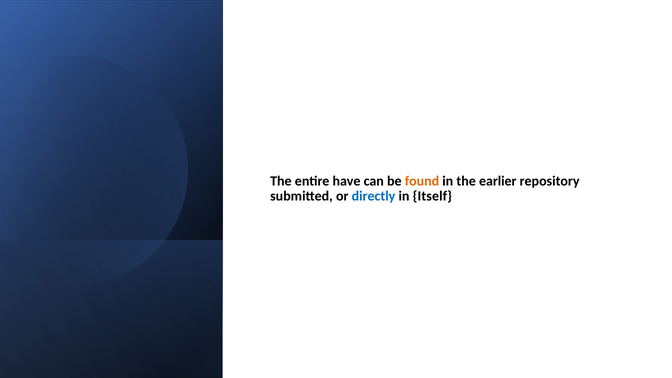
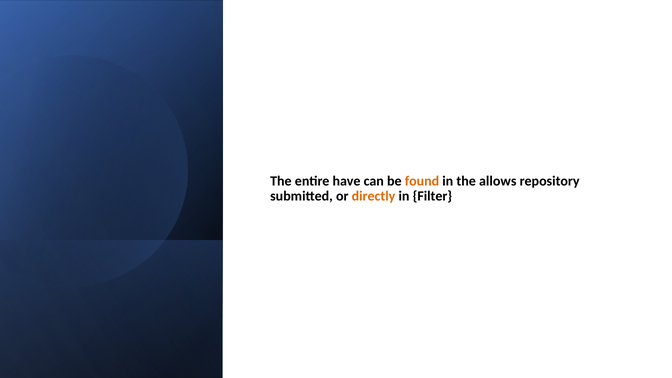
earlier: earlier -> allows (498, 181)
directly colour: blue -> orange (374, 196)
Itself: Itself -> Filter (432, 196)
